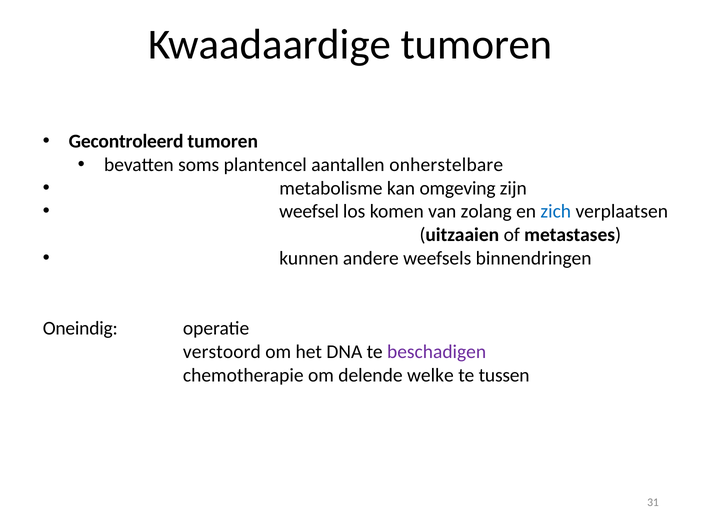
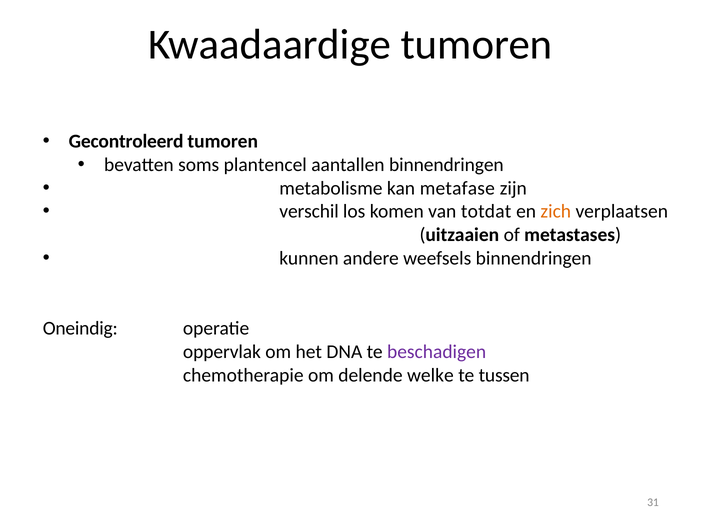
aantallen onherstelbare: onherstelbare -> binnendringen (446, 165)
omgeving: omgeving -> metafase (457, 188)
weefsel: weefsel -> verschil (309, 211)
zolang: zolang -> totdat (486, 211)
zich colour: blue -> orange (556, 211)
verstoord: verstoord -> oppervlak (222, 352)
